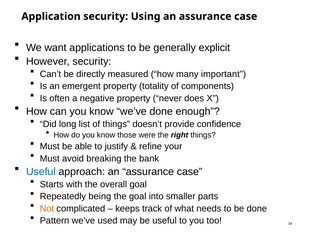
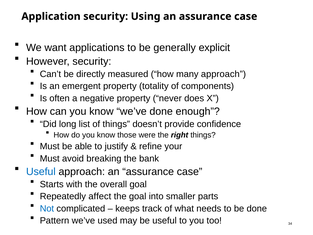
many important: important -> approach (223, 74)
being: being -> affect (100, 196)
Not colour: orange -> blue (47, 208)
